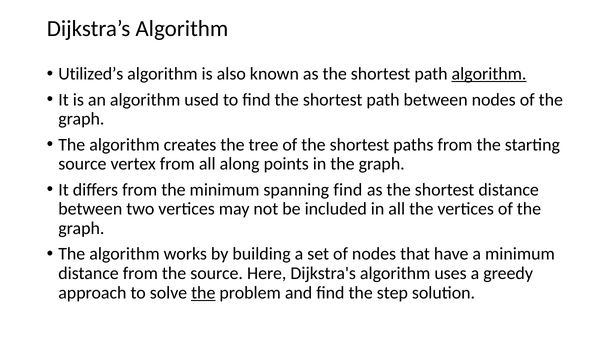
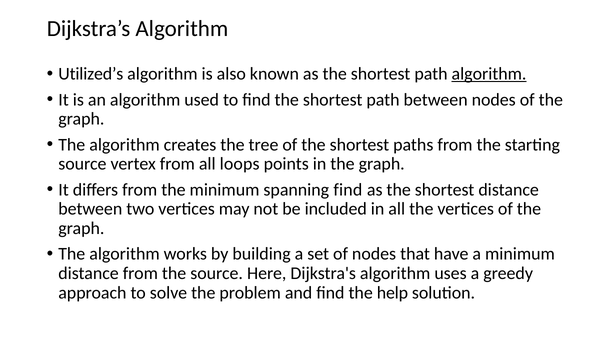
along: along -> loops (240, 164)
the underline: present -> none (203, 293)
step: step -> help (392, 293)
